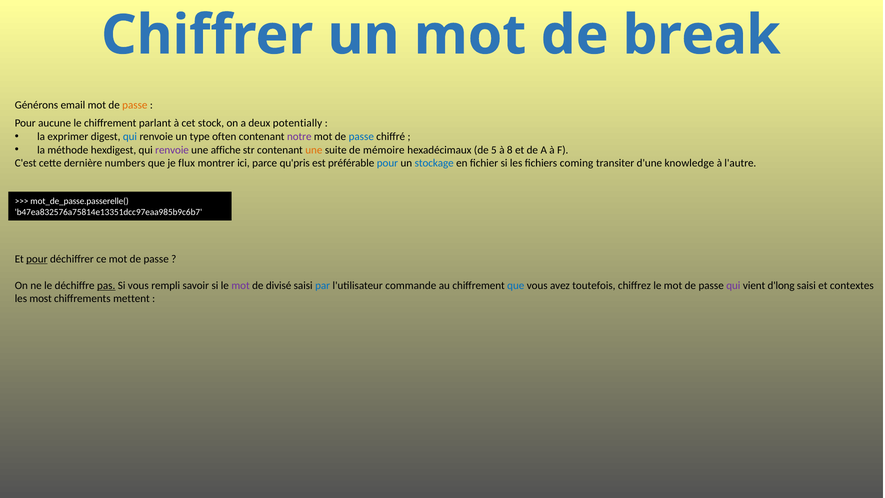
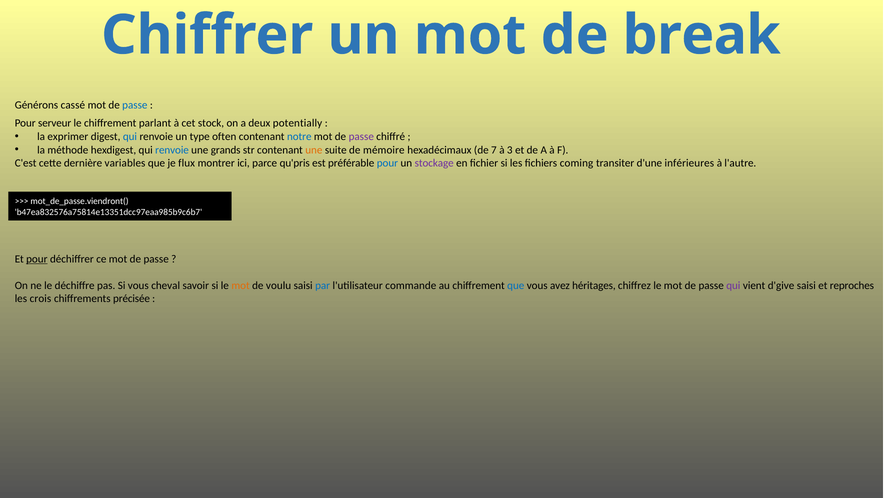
email: email -> cassé (73, 105)
passe colour: orange -> blue (135, 105)
aucune: aucune -> serveur (55, 123)
notre colour: purple -> blue (299, 137)
passe colour: blue -> purple (361, 137)
renvoie colour: purple -> blue (172, 150)
affiche: affiche -> grands (226, 150)
5: 5 -> 7 (494, 150)
8: 8 -> 3 (510, 150)
numbers: numbers -> variables (125, 163)
stockage colour: blue -> purple (434, 163)
knowledge: knowledge -> inférieures (689, 163)
mot_de_passe.passerelle(: mot_de_passe.passerelle( -> mot_de_passe.viendront( (80, 201)
pas underline: present -> none (106, 285)
rempli: rempli -> cheval (166, 285)
mot colour: purple -> orange (241, 285)
divisé: divisé -> voulu (279, 285)
toutefois: toutefois -> héritages (594, 285)
d'long: d'long -> d'give (781, 285)
contextes: contextes -> reproches (852, 285)
most: most -> crois (41, 299)
mettent: mettent -> précisée (132, 299)
